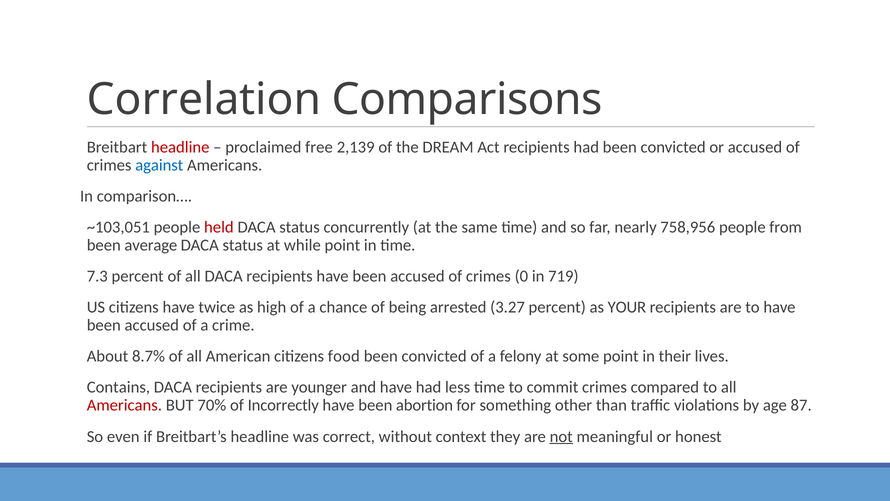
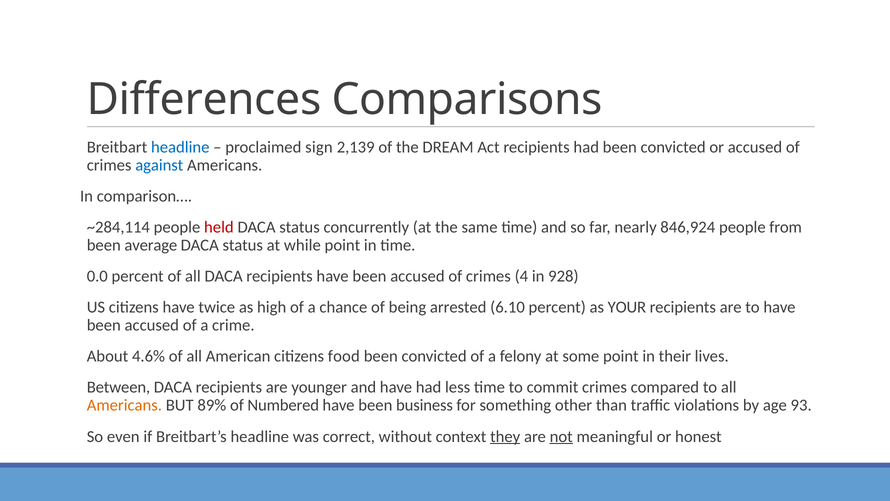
Correlation: Correlation -> Differences (204, 100)
headline colour: red -> blue (180, 147)
free: free -> sign (319, 147)
~103,051: ~103,051 -> ~284,114 (118, 227)
758,956: 758,956 -> 846,924 (688, 227)
7.3: 7.3 -> 0.0 (97, 276)
0: 0 -> 4 (521, 276)
719: 719 -> 928 (563, 276)
3.27: 3.27 -> 6.10 (508, 307)
8.7%: 8.7% -> 4.6% (149, 356)
Contains: Contains -> Between (119, 387)
Americans colour: red -> orange (124, 405)
70%: 70% -> 89% (212, 405)
Incorrectly: Incorrectly -> Numbered (283, 405)
abortion: abortion -> business (425, 405)
87: 87 -> 93 (801, 405)
they underline: none -> present (505, 436)
